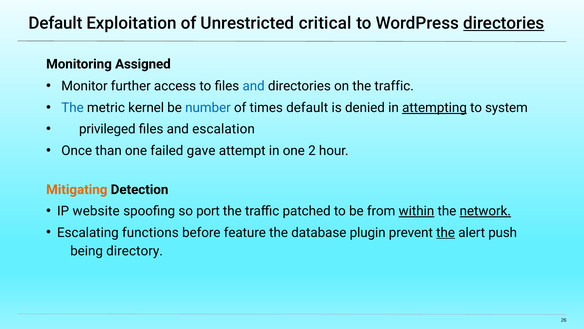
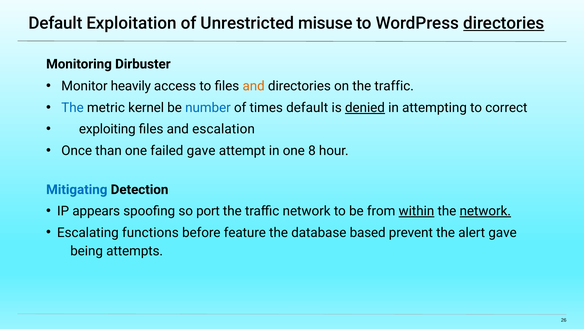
critical: critical -> misuse (325, 23)
Assigned: Assigned -> Dirbuster (143, 64)
further: further -> heavily (131, 86)
and colour: blue -> orange (254, 86)
denied underline: none -> present (365, 108)
attempting underline: present -> none (434, 108)
system: system -> correct (506, 108)
privileged: privileged -> exploiting (107, 129)
2: 2 -> 8 (312, 151)
Mitigating colour: orange -> blue (77, 189)
website: website -> appears (96, 211)
traffic patched: patched -> network (307, 211)
plugin: plugin -> based (368, 232)
the underline: present -> none (446, 232)
alert push: push -> gave (503, 232)
directory: directory -> attempts (135, 251)
